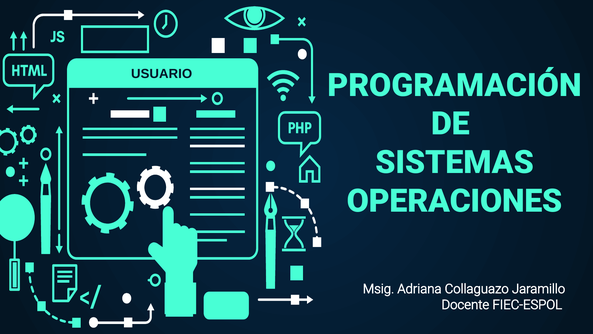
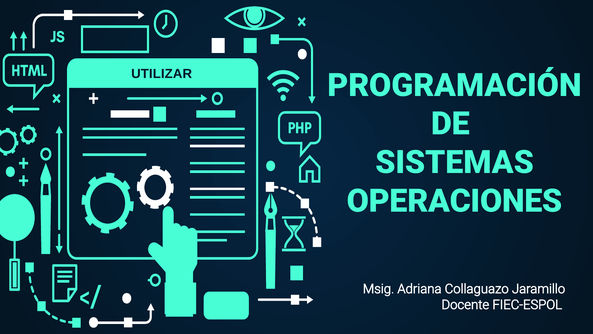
USUARIO: USUARIO -> UTILIZAR (162, 74)
